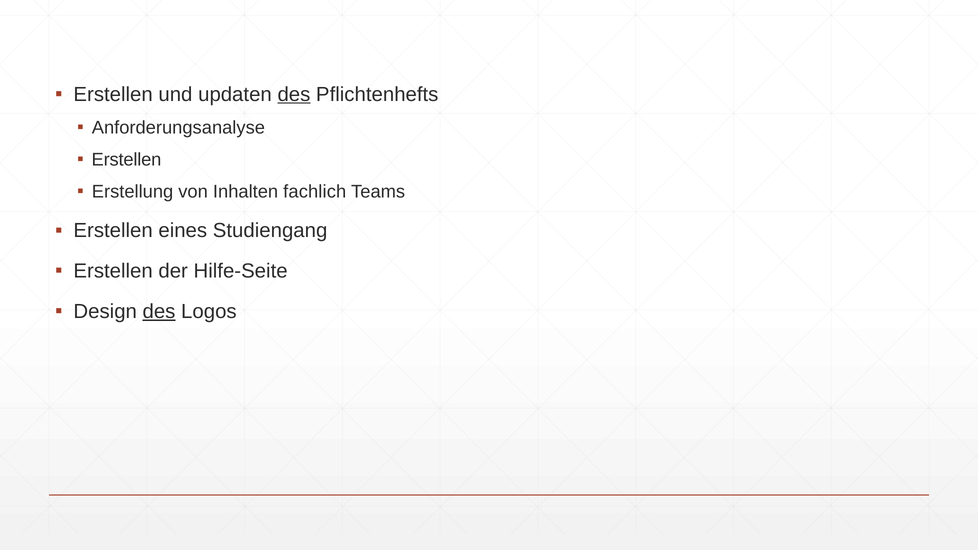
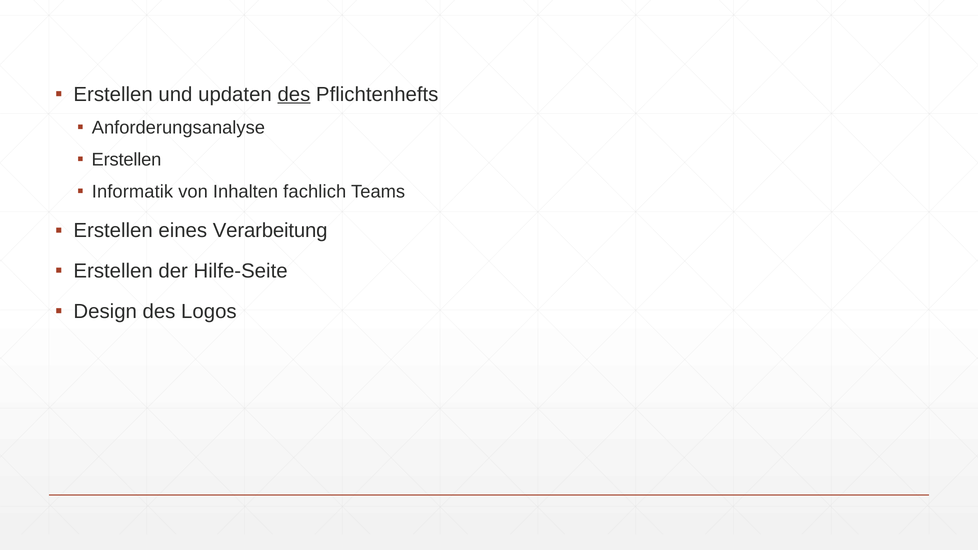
Erstellung: Erstellung -> Informatik (132, 192)
Studiengang: Studiengang -> Verarbeitung (270, 231)
des underline: present -> none (159, 311)
